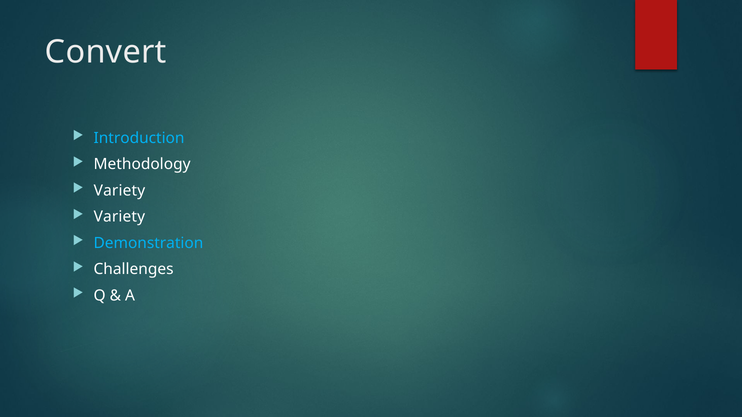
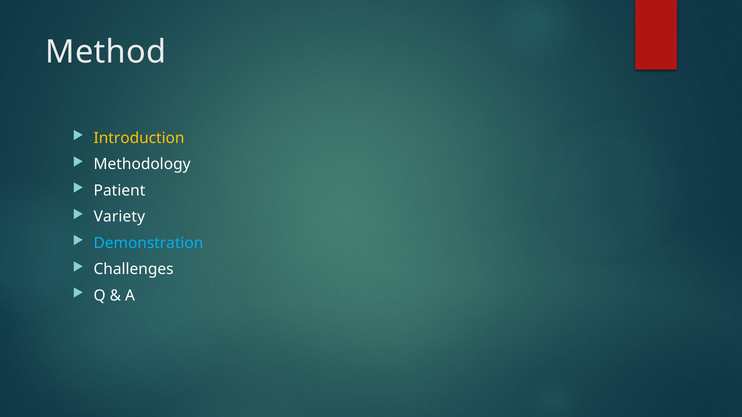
Convert: Convert -> Method (106, 52)
Introduction colour: light blue -> yellow (139, 138)
Variety: Variety -> Patient (120, 191)
